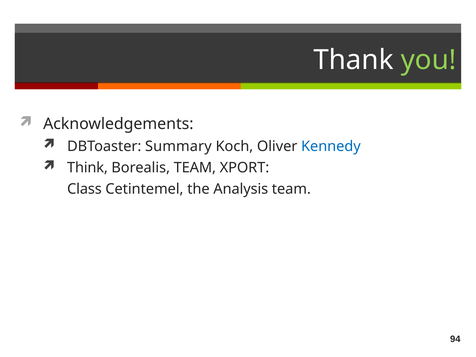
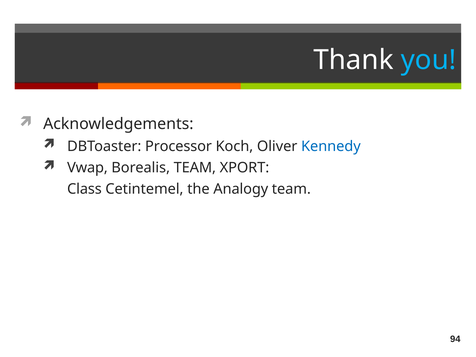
you colour: light green -> light blue (429, 60)
Summary: Summary -> Processor (178, 146)
Think: Think -> Vwap (87, 168)
Analysis: Analysis -> Analogy (241, 189)
